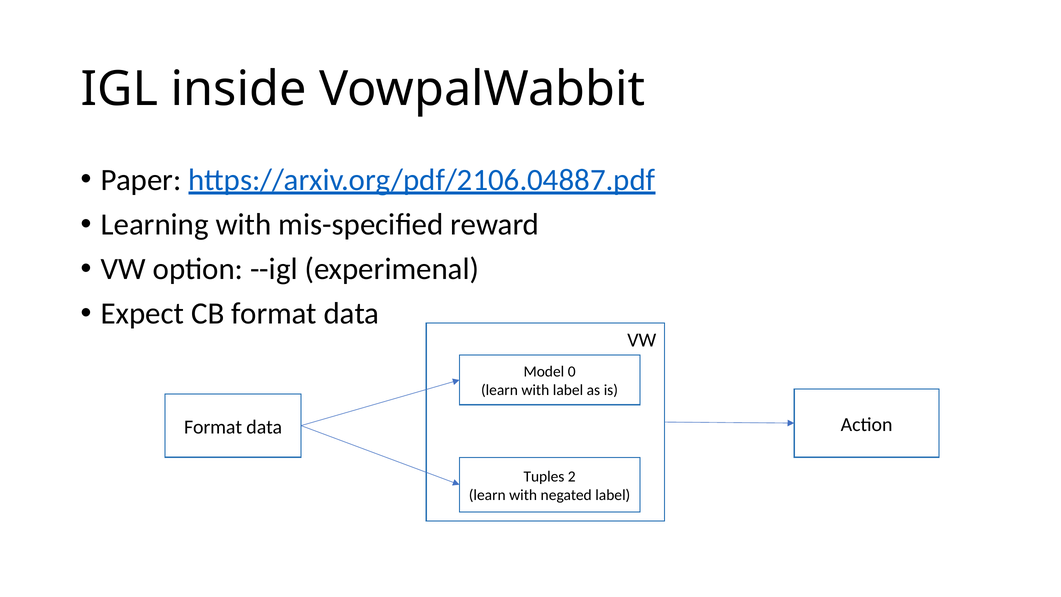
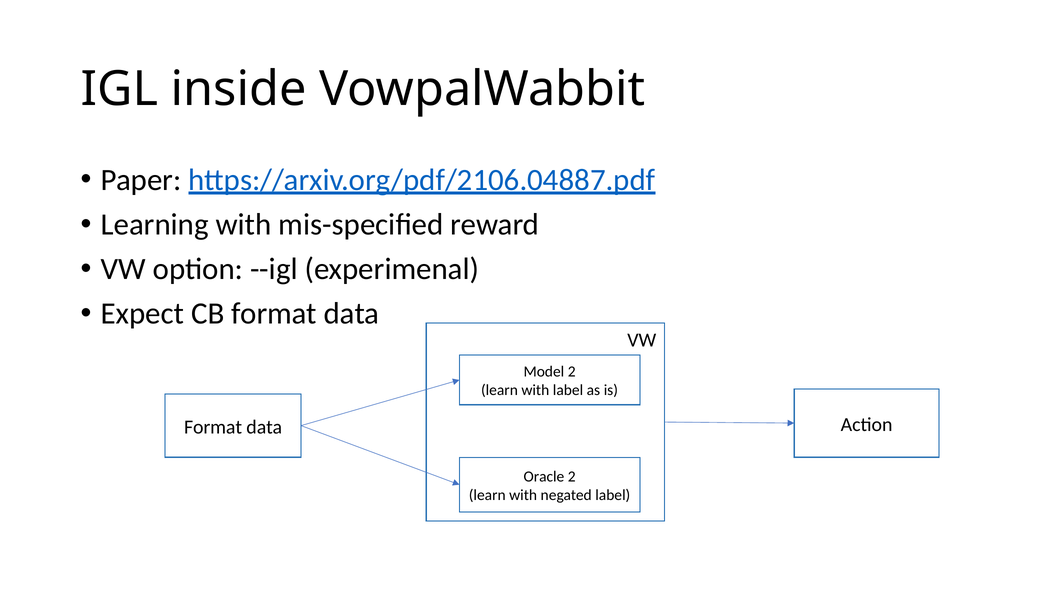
Model 0: 0 -> 2 (572, 372)
Tuples: Tuples -> Oracle (544, 476)
